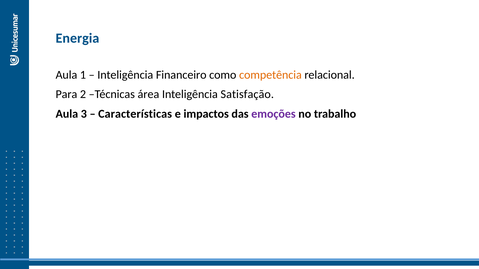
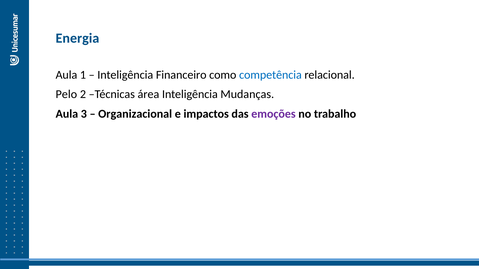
competência colour: orange -> blue (270, 75)
Para: Para -> Pelo (66, 95)
Satisfação: Satisfação -> Mudanças (247, 95)
Características: Características -> Organizacional (135, 114)
